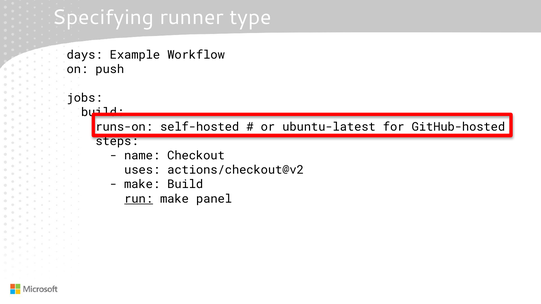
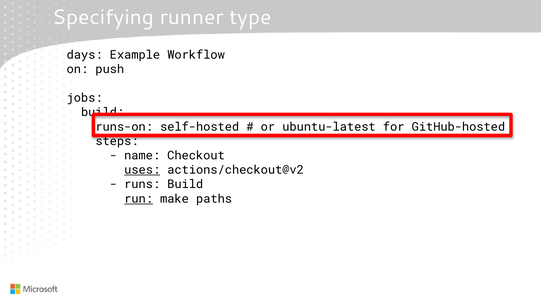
uses underline: none -> present (142, 170)
make: make -> runs (142, 185)
panel: panel -> paths (214, 199)
